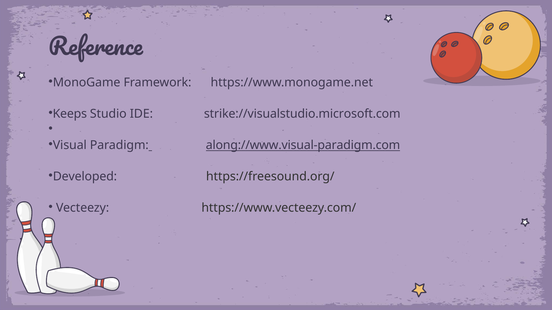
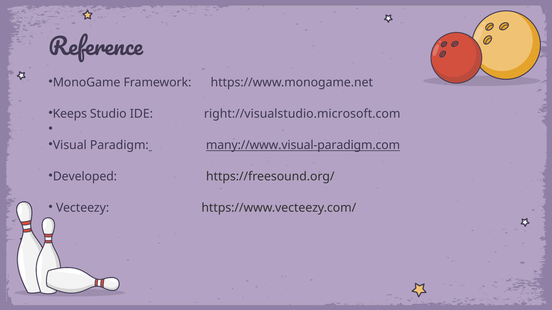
strike://visualstudio.microsoft.com: strike://visualstudio.microsoft.com -> right://visualstudio.microsoft.com (302, 114)
along://www.visual-paradigm.com: along://www.visual-paradigm.com -> many://www.visual-paradigm.com (303, 145)
